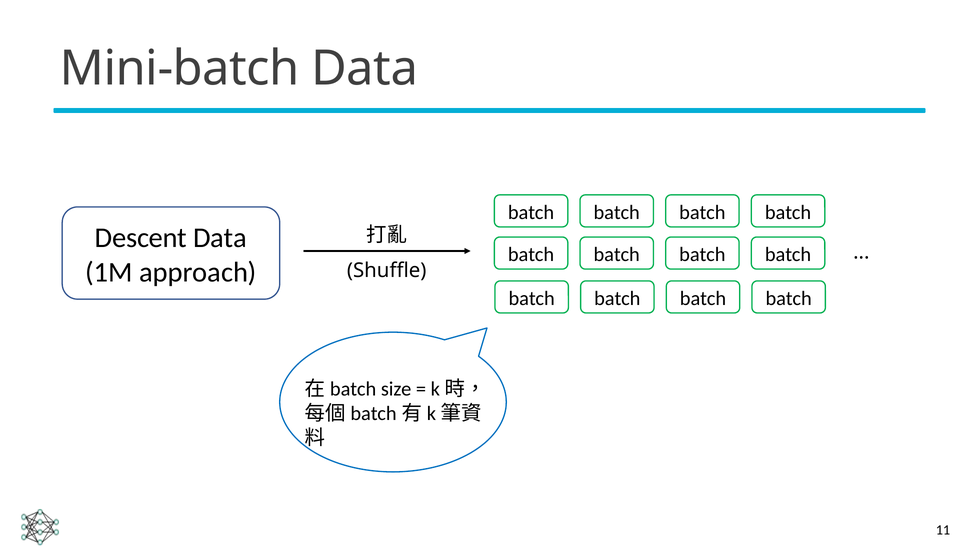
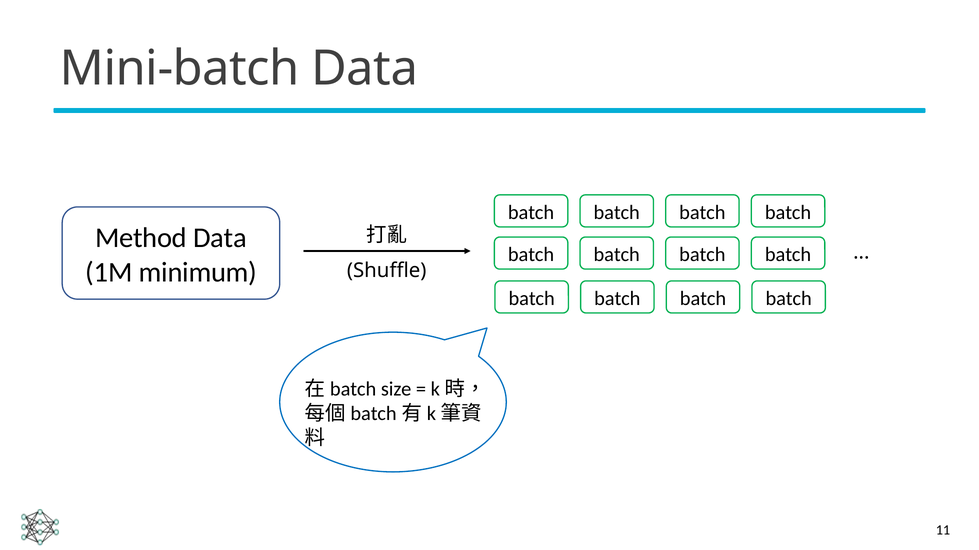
Descent: Descent -> Method (141, 238)
approach: approach -> minimum (198, 272)
